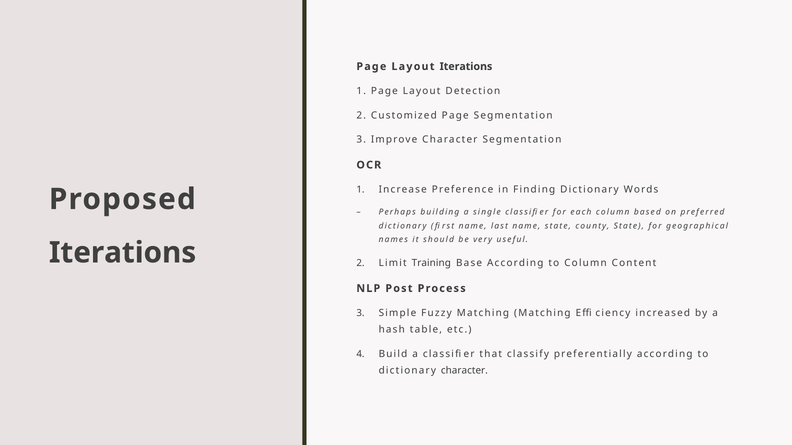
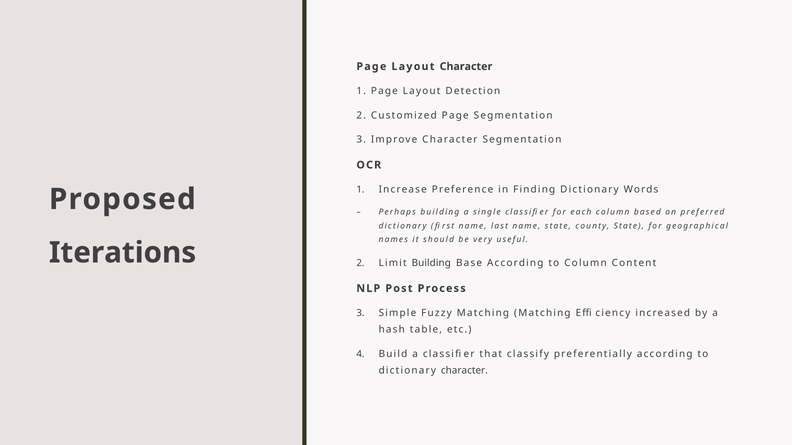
Layout Iterations: Iterations -> Character (466, 67)
Limit Training: Training -> Building (431, 263)
